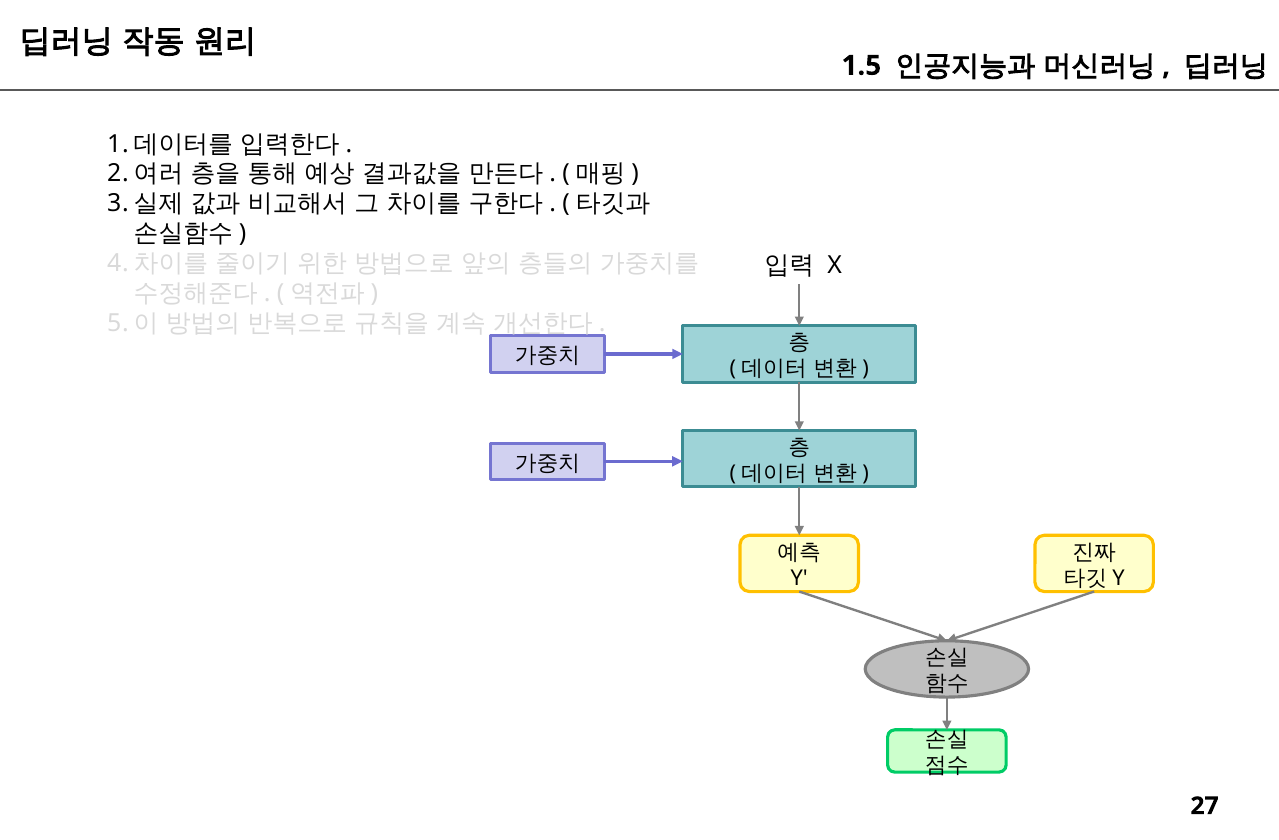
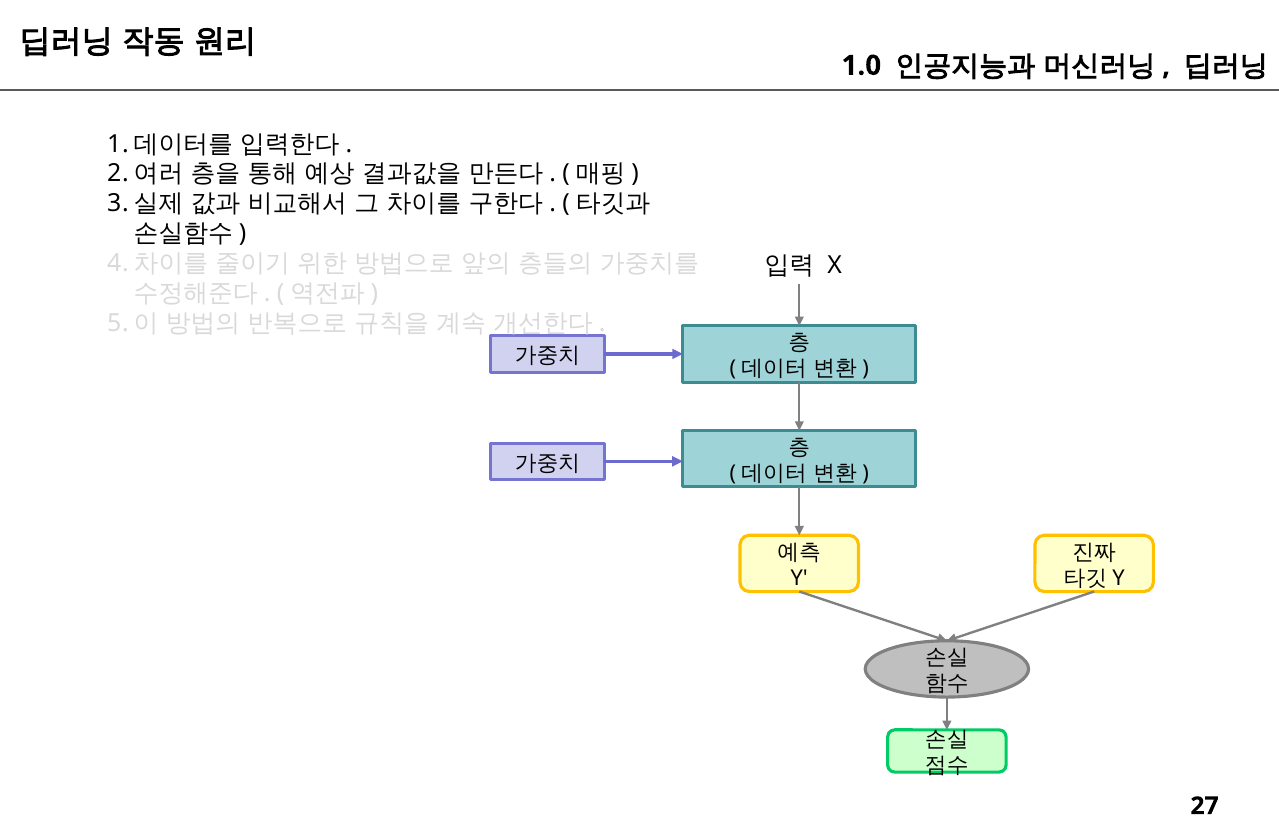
1.5: 1.5 -> 1.0 (861, 66)
